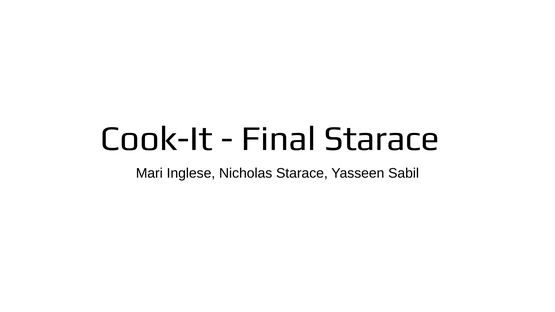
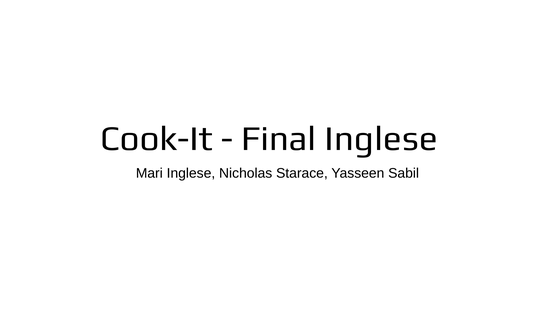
Final Starace: Starace -> Inglese (381, 139)
